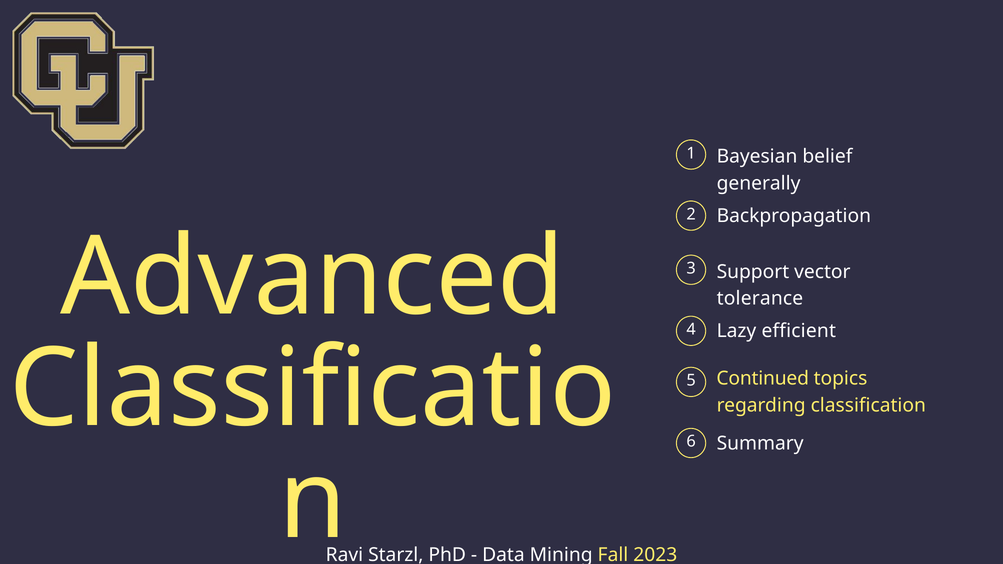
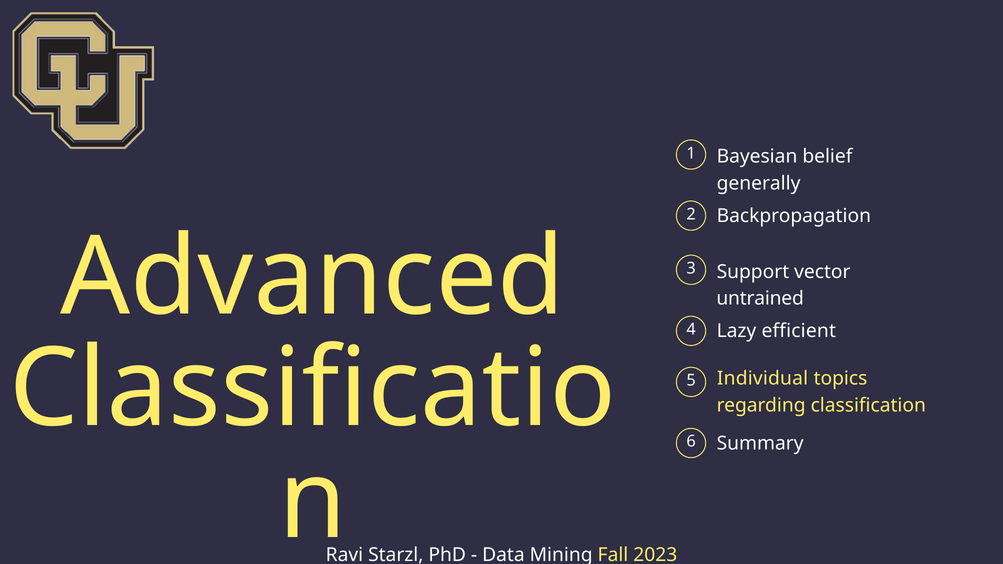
tolerance: tolerance -> untrained (760, 299)
Continued: Continued -> Individual (763, 379)
